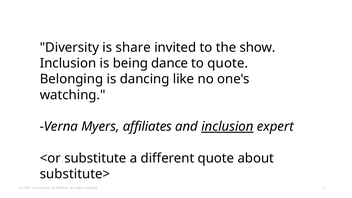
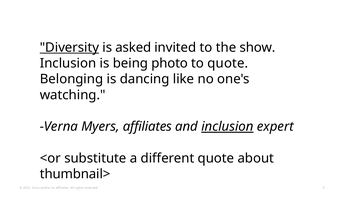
Diversity underline: none -> present (69, 47)
share: share -> asked (133, 47)
dance: dance -> photo (170, 63)
substitute>: substitute> -> thumbnail> (75, 174)
